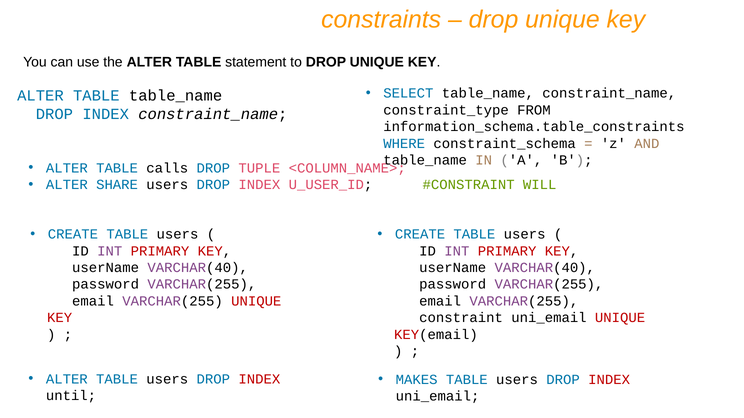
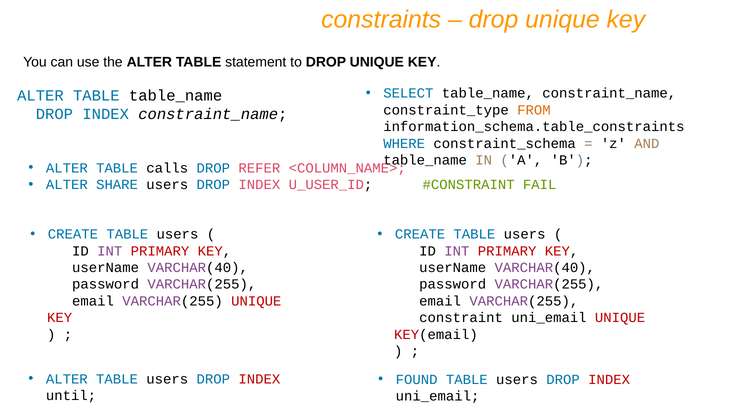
FROM colour: black -> orange (534, 110)
TUPLE: TUPLE -> REFER (259, 168)
WILL: WILL -> FAIL (540, 185)
MAKES: MAKES -> FOUND (417, 380)
